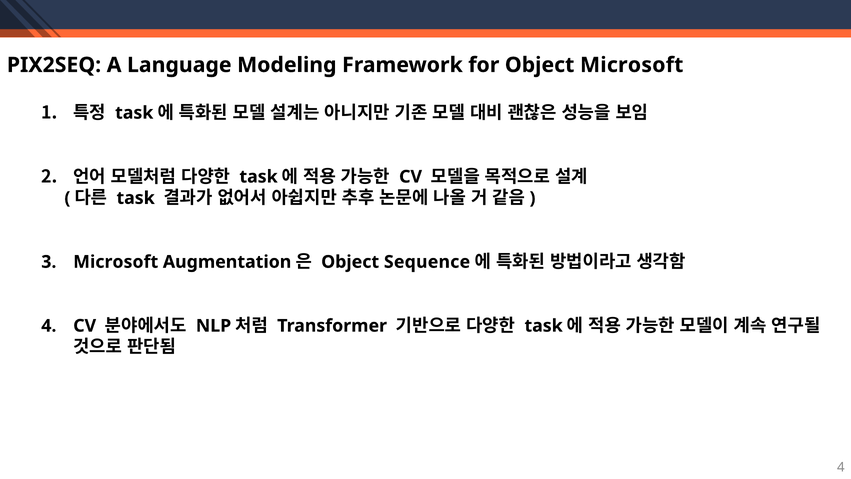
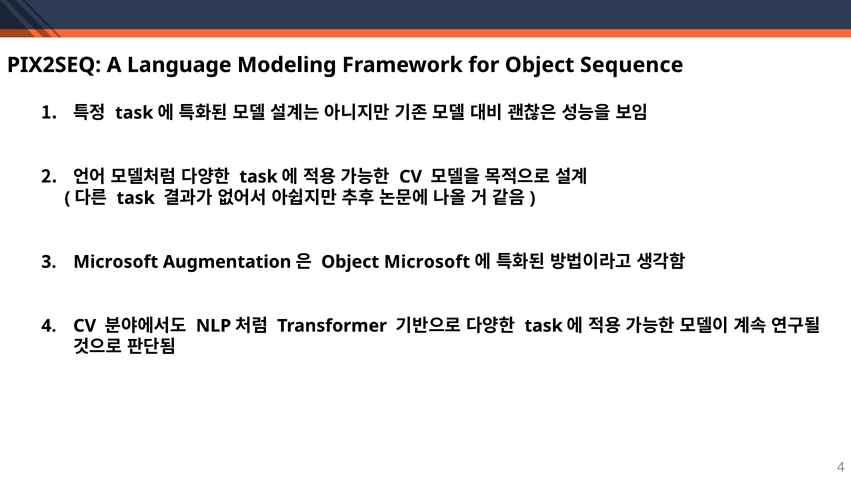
Object Microsoft: Microsoft -> Sequence (632, 65)
Object Sequence: Sequence -> Microsoft (427, 262)
